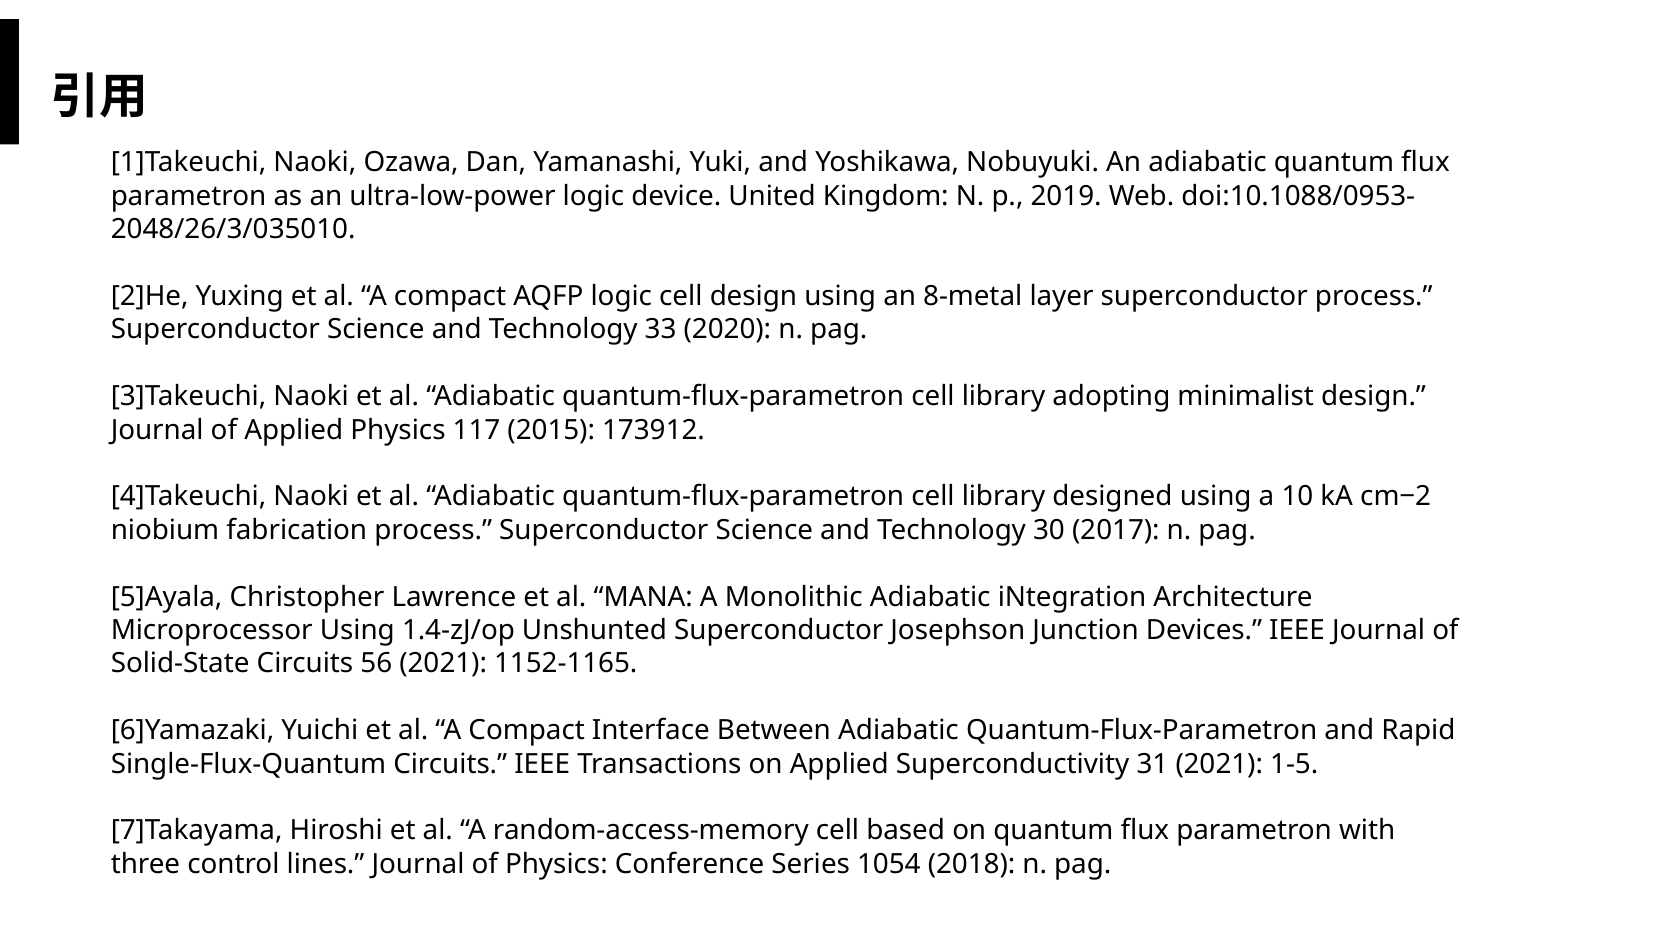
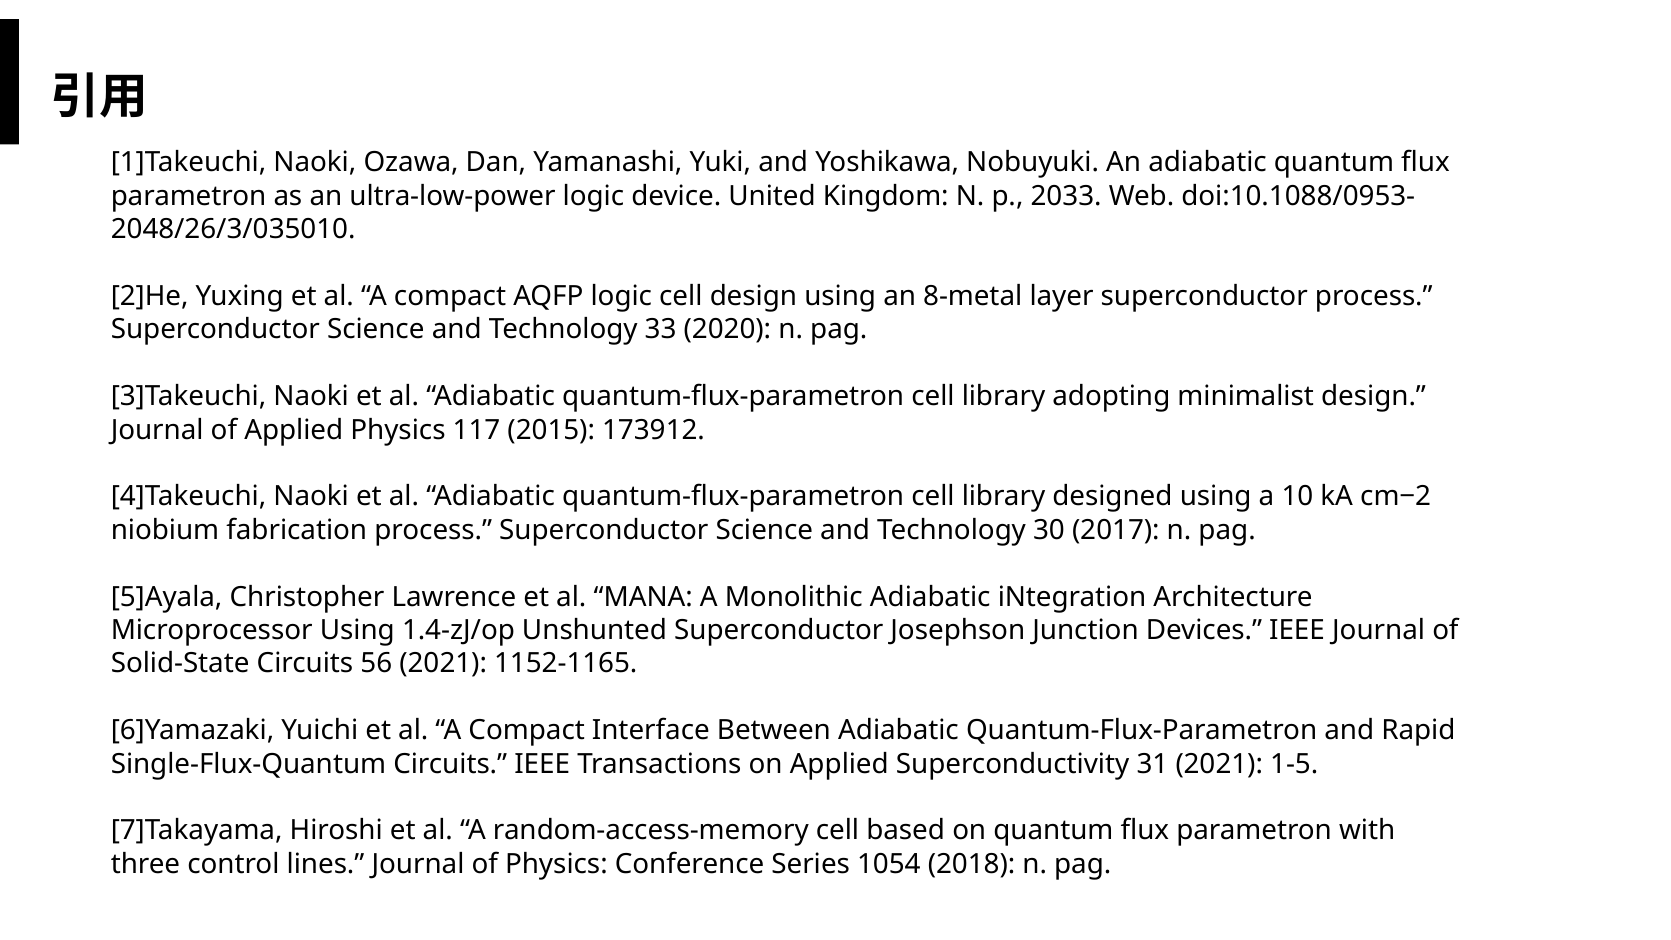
2019: 2019 -> 2033 (1066, 196)
